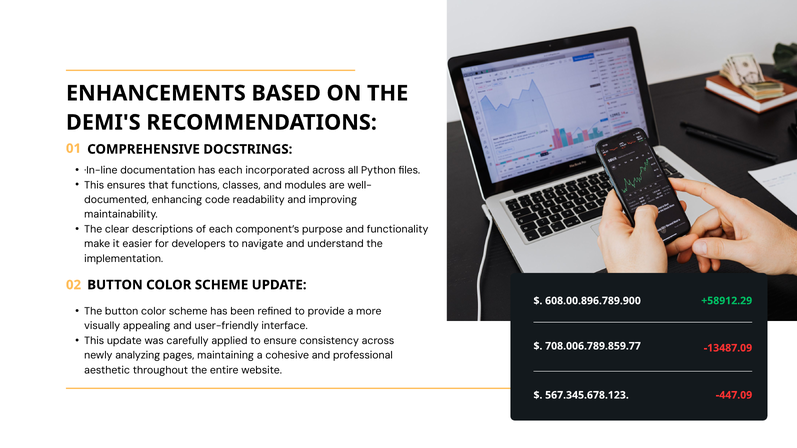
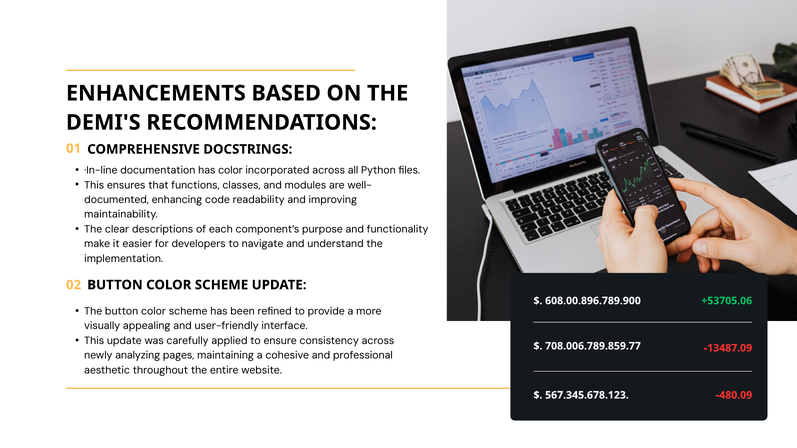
has each: each -> color (230, 170)
+58912.29: +58912.29 -> +53705.06 (727, 301)
-447.09: -447.09 -> -480.09 (734, 395)
